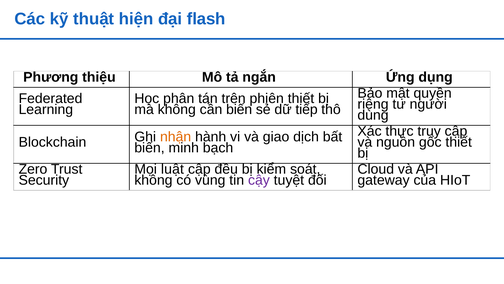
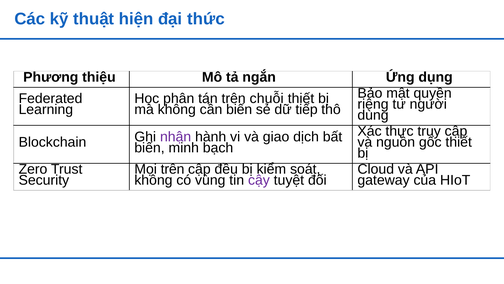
flash: flash -> thức (206, 19)
phiên: phiên -> chuỗi (267, 99)
nhận colour: orange -> purple (176, 136)
Mọi luật: luật -> trên (173, 169)
